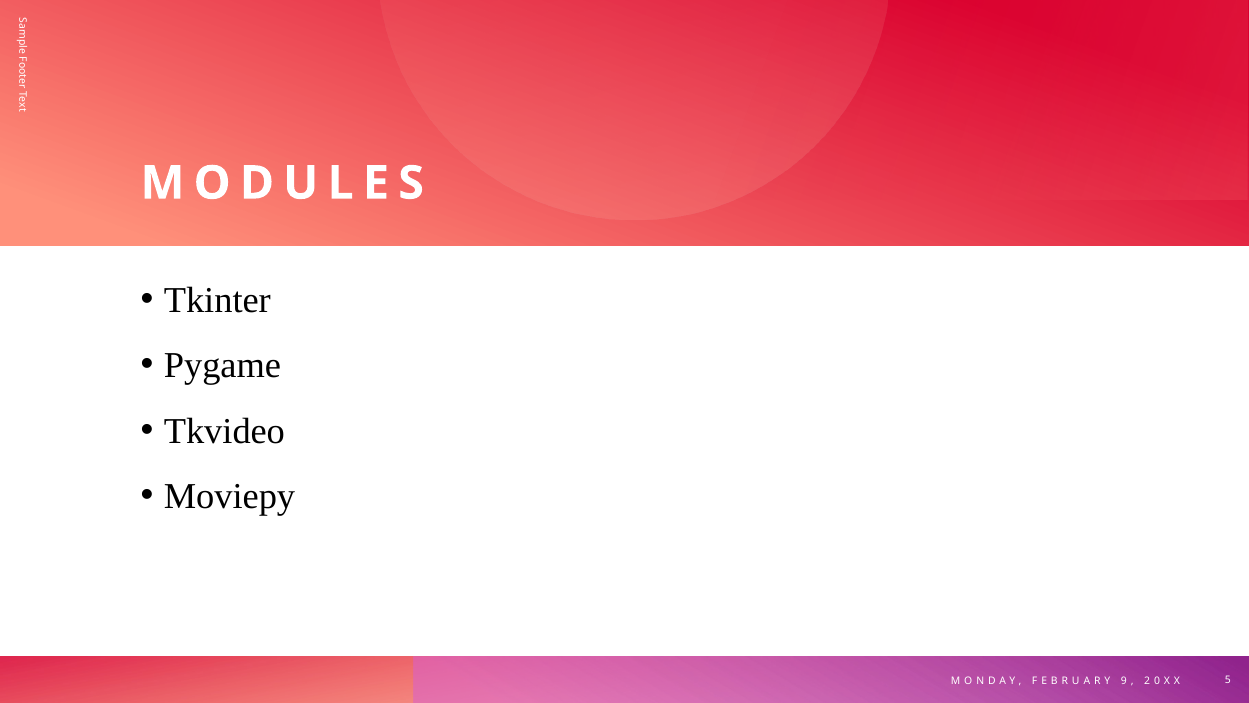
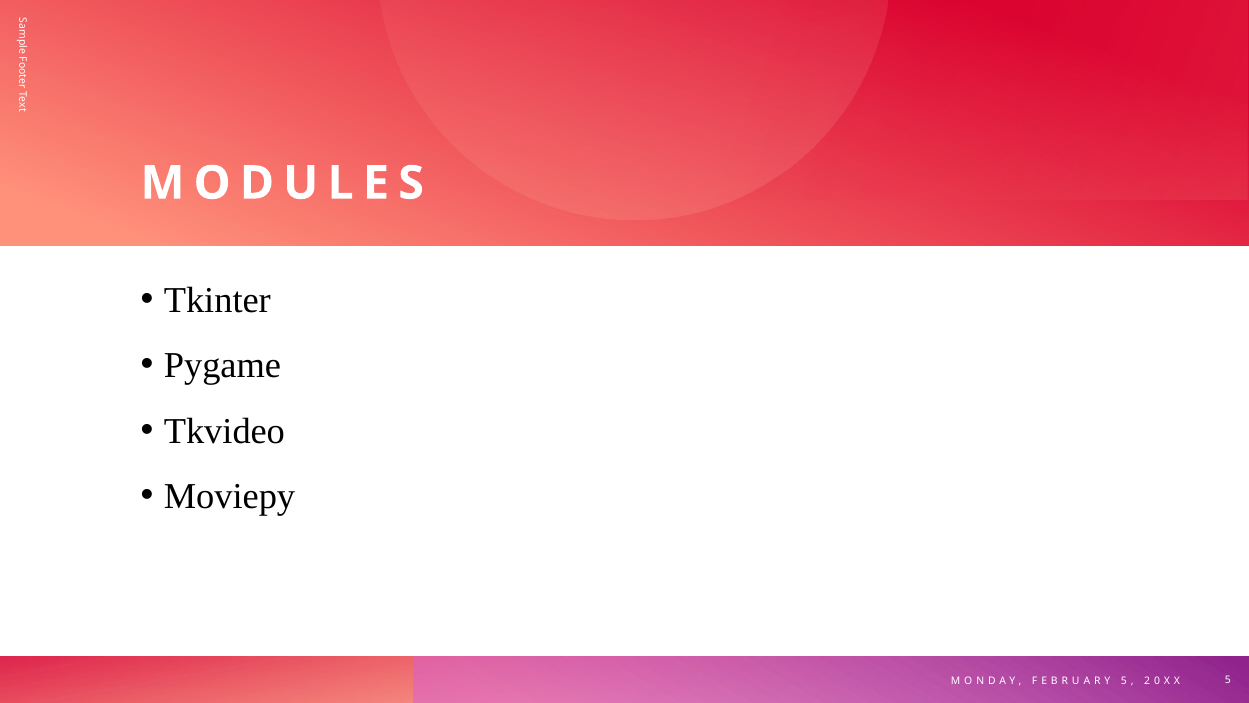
9: 9 -> 5 (1124, 680)
